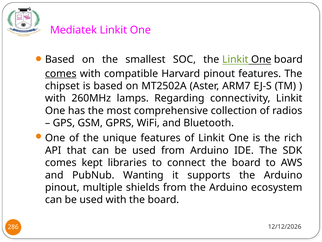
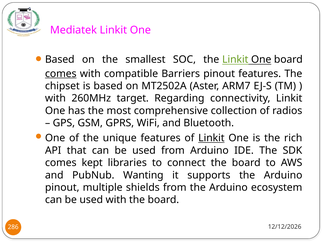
Harvard: Harvard -> Barriers (181, 73)
lamps: lamps -> target (133, 98)
Linkit underline: none -> present (211, 138)
